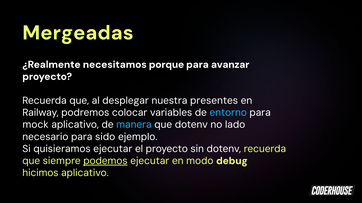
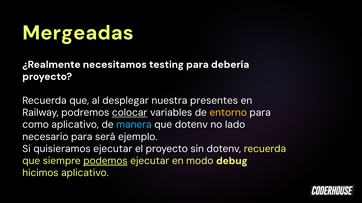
porque: porque -> testing (166, 65)
avanzar: avanzar -> debería (230, 65)
colocar underline: none -> present (130, 113)
entorno colour: light blue -> yellow (228, 113)
mock: mock -> como (36, 125)
sido: sido -> será (105, 137)
